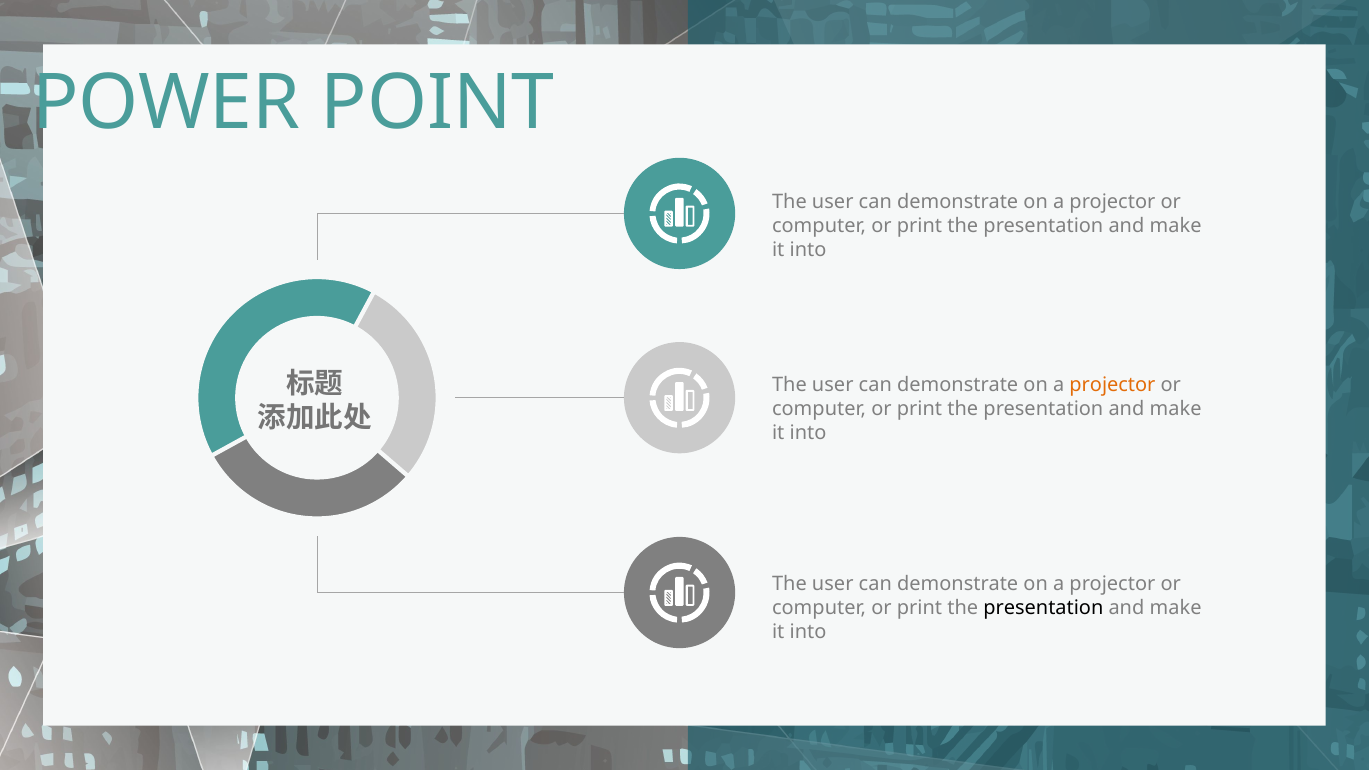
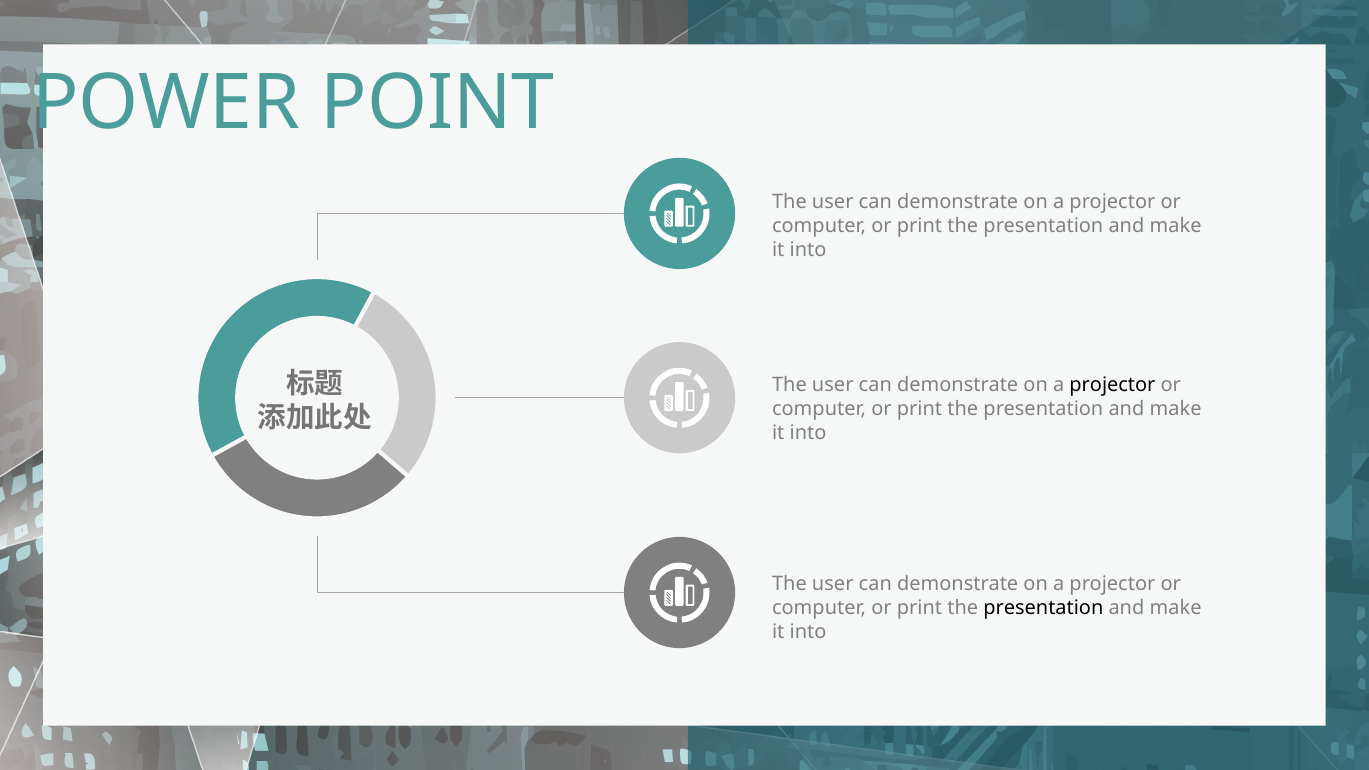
projector colour: orange -> black (1112, 385)
